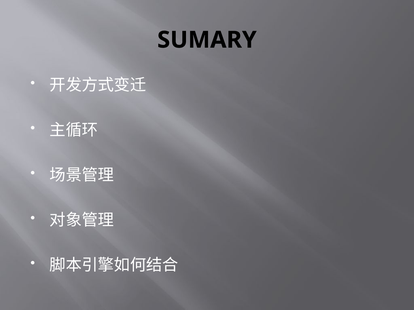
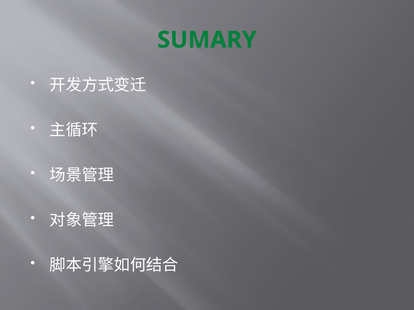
SUMARY colour: black -> green (207, 40)
